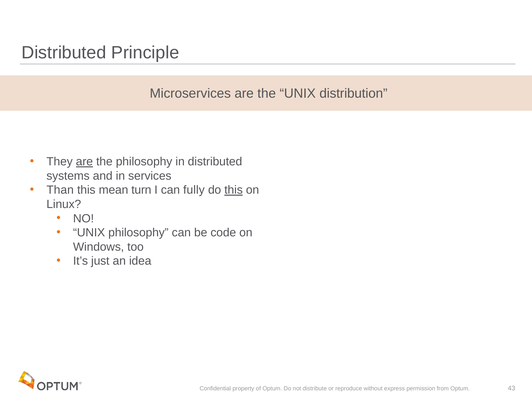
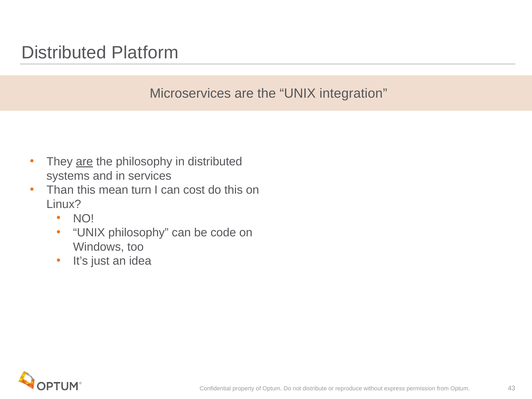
Principle: Principle -> Platform (145, 53)
distribution: distribution -> integration (353, 93)
fully: fully -> cost (194, 190)
this underline: present -> none (234, 190)
